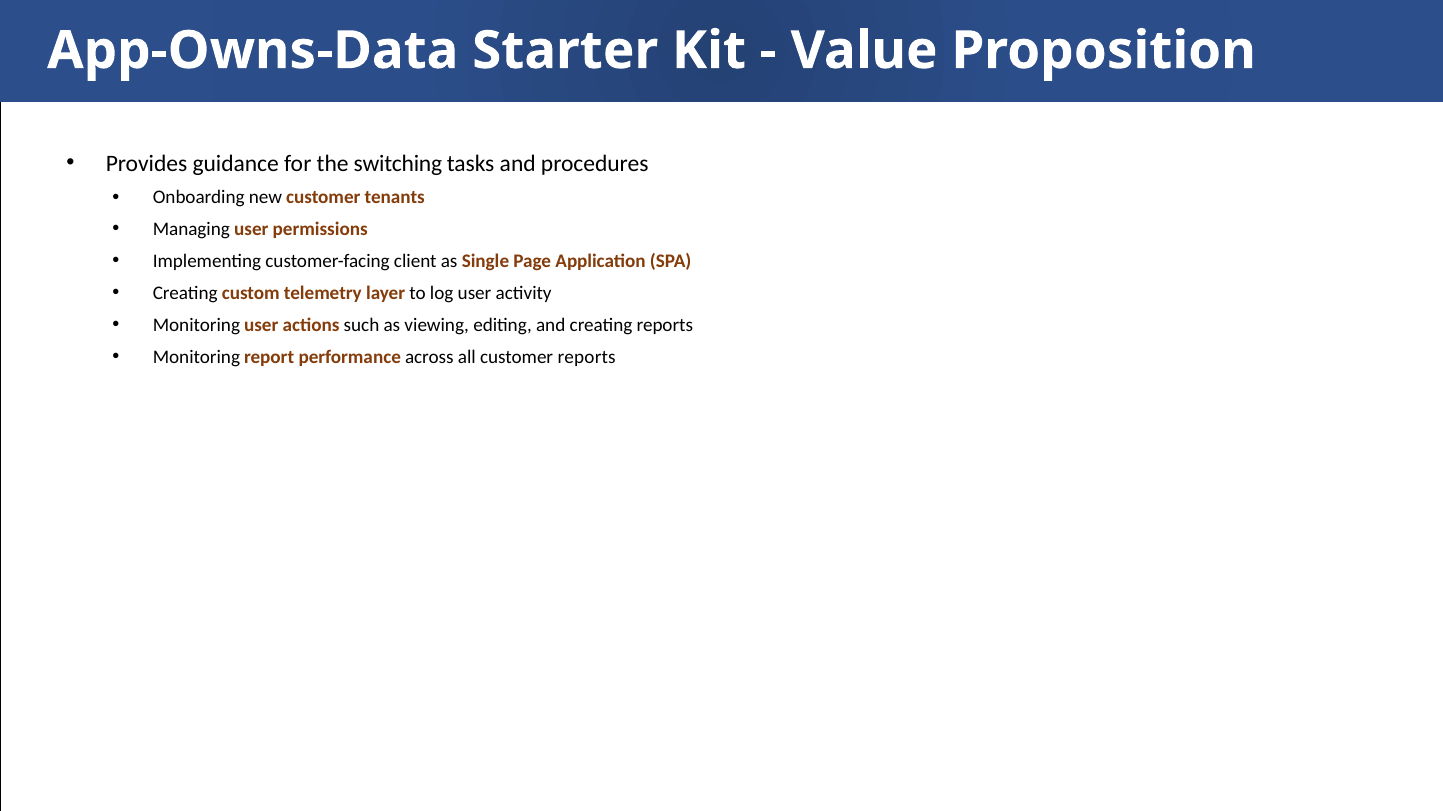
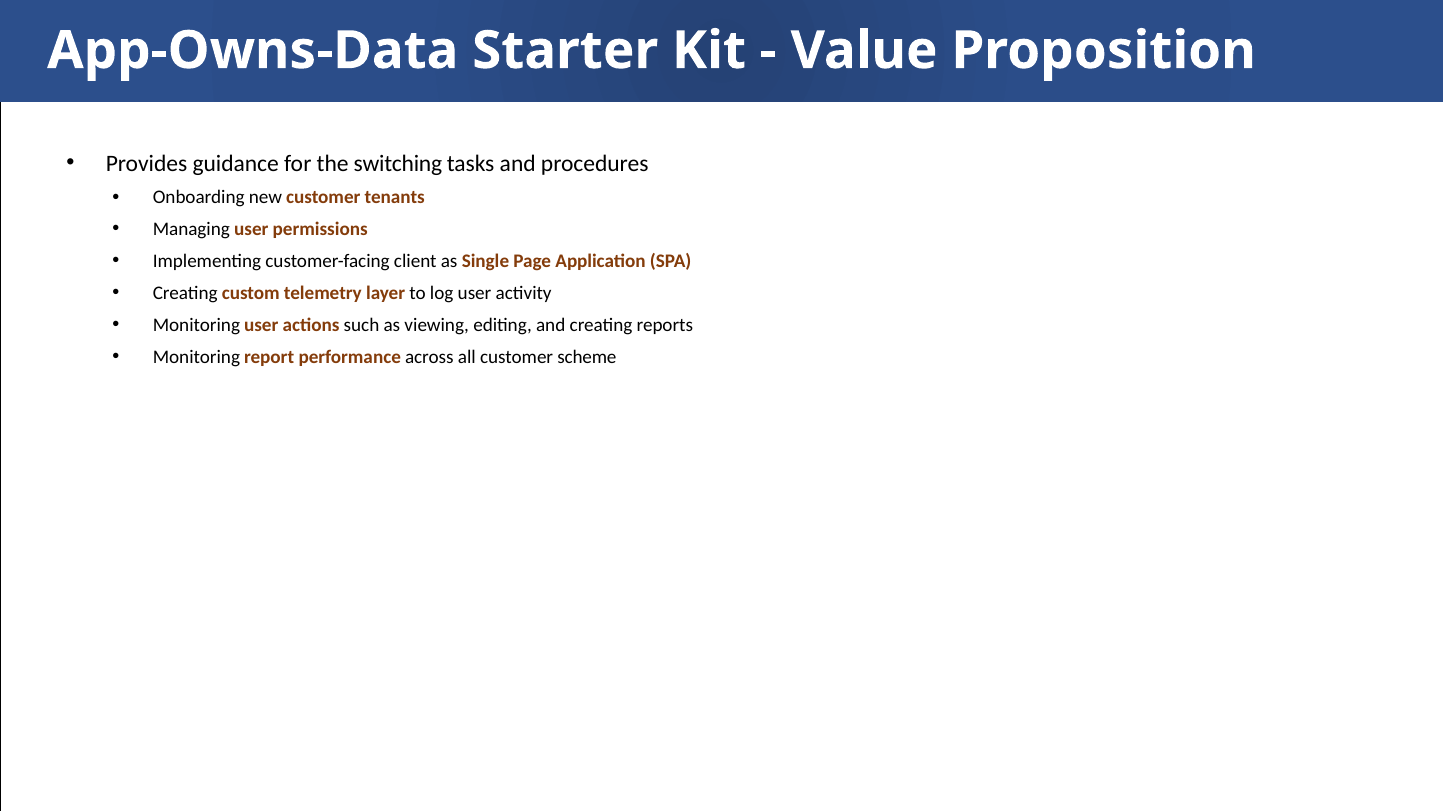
customer reports: reports -> scheme (587, 357)
